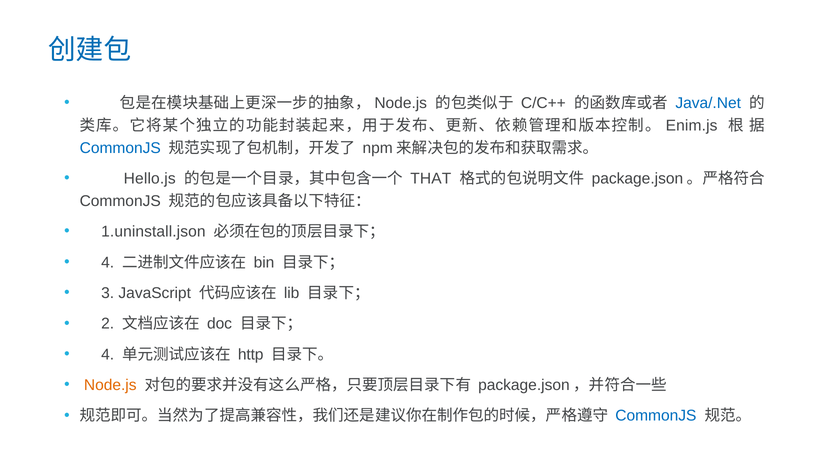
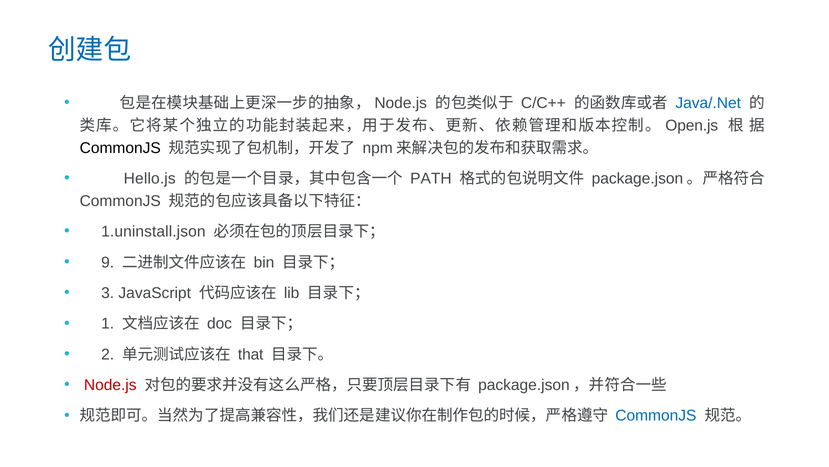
Enim.js: Enim.js -> Open.js (692, 125)
CommonJS colour: blue -> black (120, 148)
THAT: THAT -> PATH (431, 178)
4: 4 -> 9 (108, 262)
2: 2 -> 1 (108, 323)
4: 4 -> 2 (108, 354)
http: http -> that (251, 354)
Node.js colour: orange -> red (110, 385)
